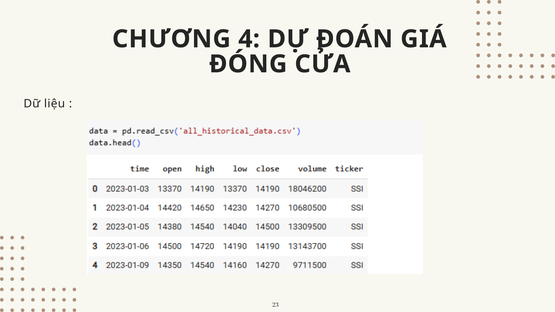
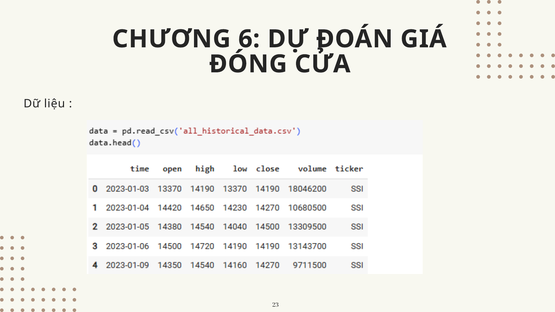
4: 4 -> 6 (249, 39)
